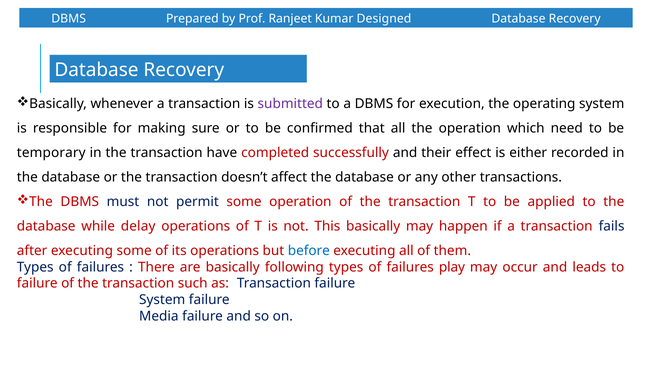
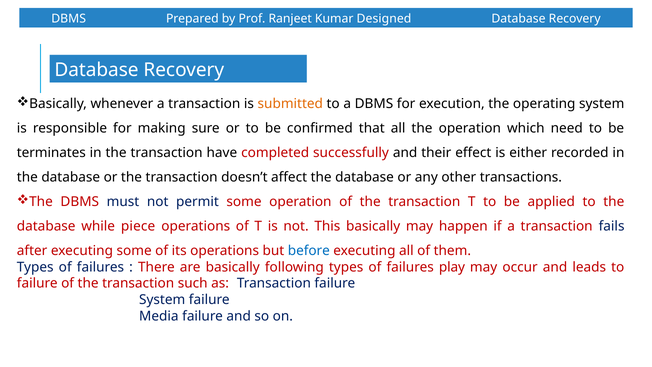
submitted colour: purple -> orange (290, 104)
temporary: temporary -> terminates (51, 153)
delay: delay -> piece (138, 226)
